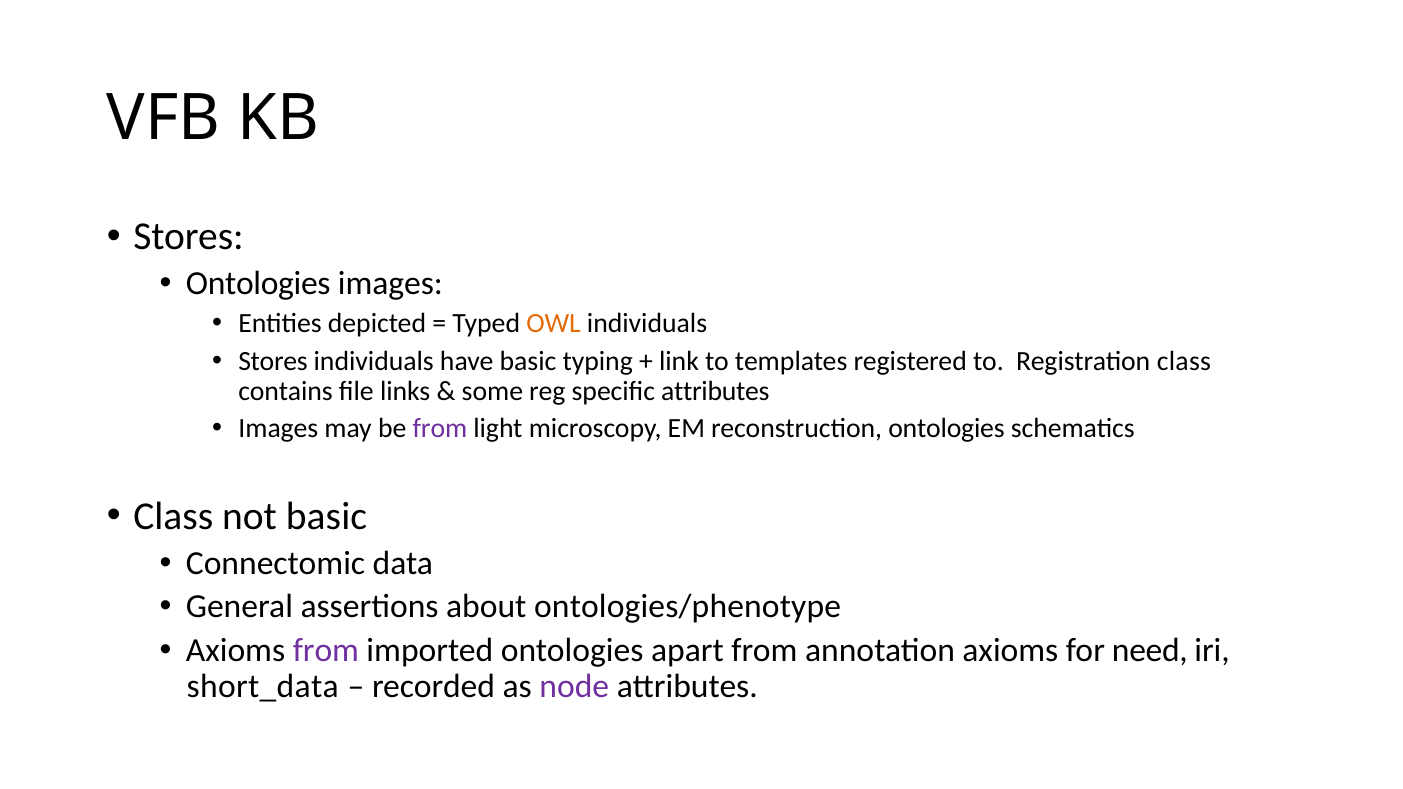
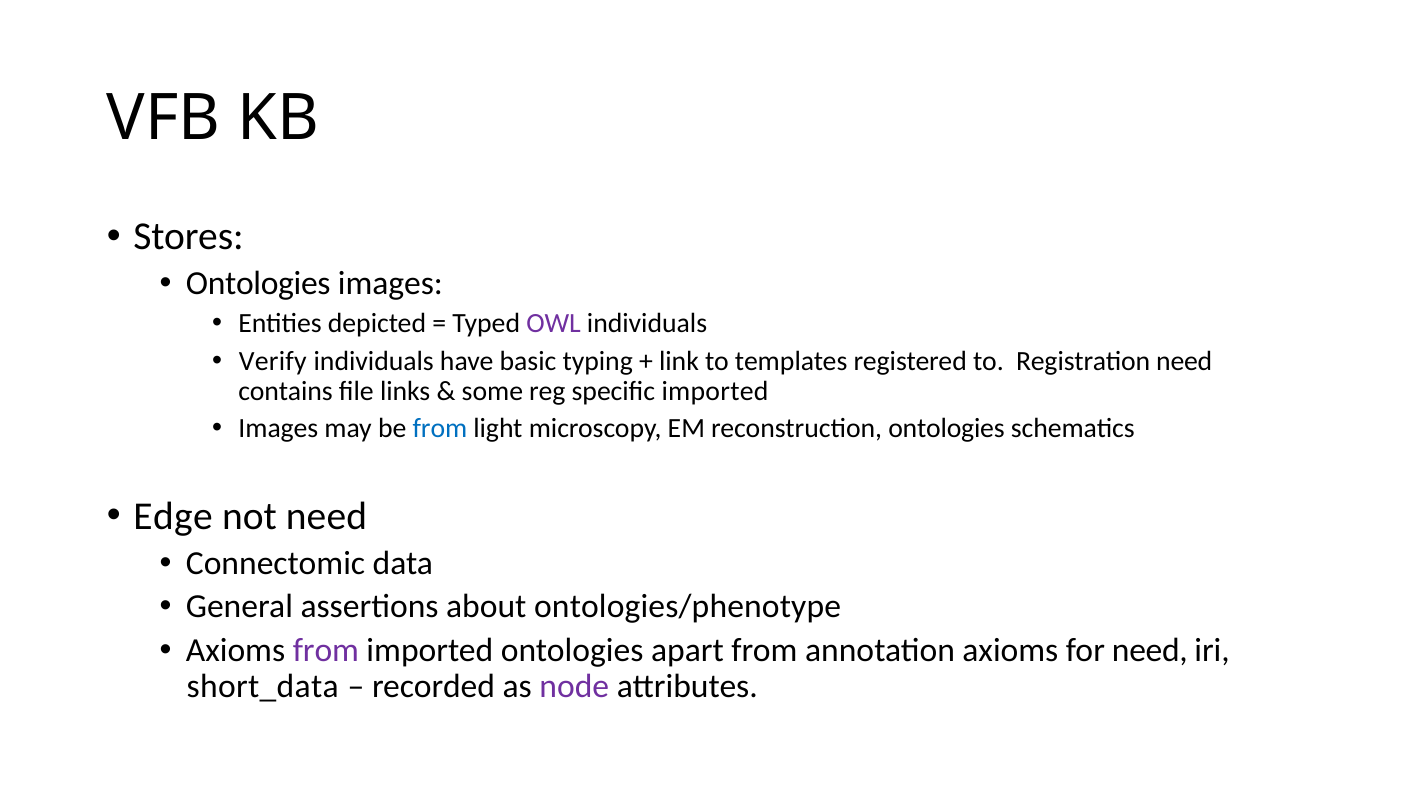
OWL colour: orange -> purple (554, 324)
Stores: Stores -> Verify (273, 361)
Registration class: class -> need (1184, 361)
specific attributes: attributes -> imported (715, 391)
from colour: purple -> blue (440, 428)
Class: Class -> Edge (173, 516)
not basic: basic -> need (326, 516)
